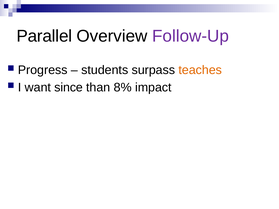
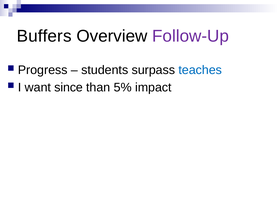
Parallel: Parallel -> Buffers (44, 36)
teaches colour: orange -> blue (200, 70)
8%: 8% -> 5% (123, 88)
